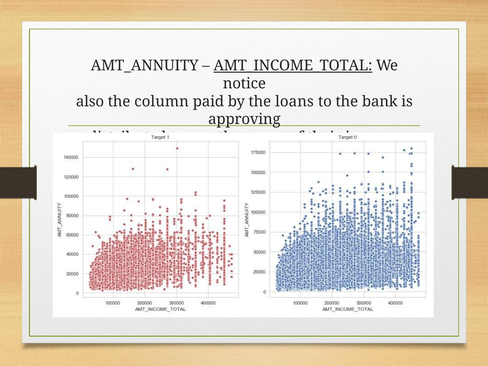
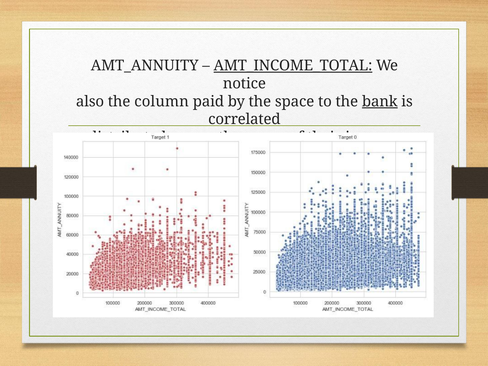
loans: loans -> space (295, 101)
bank underline: none -> present (380, 101)
approving: approving -> correlated (244, 119)
